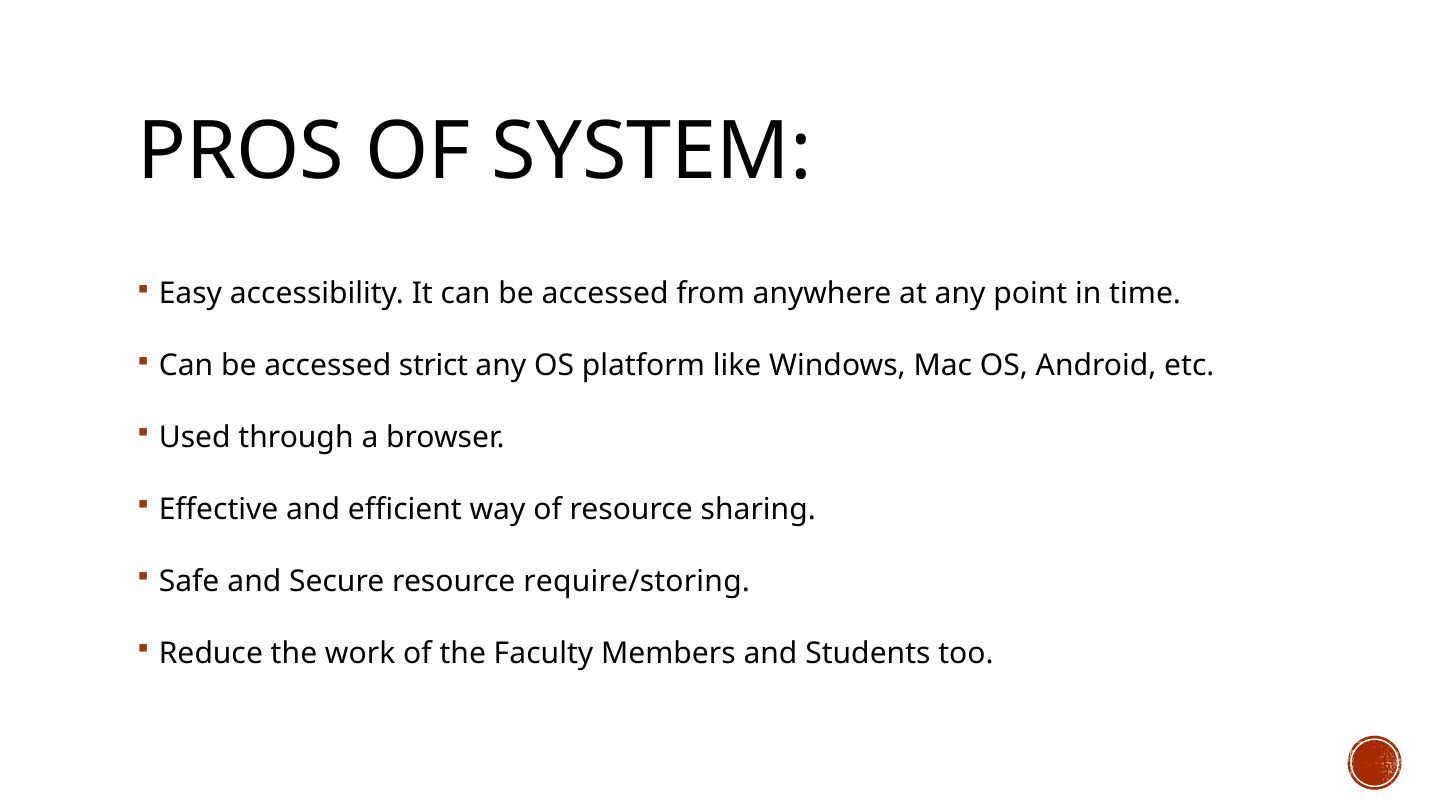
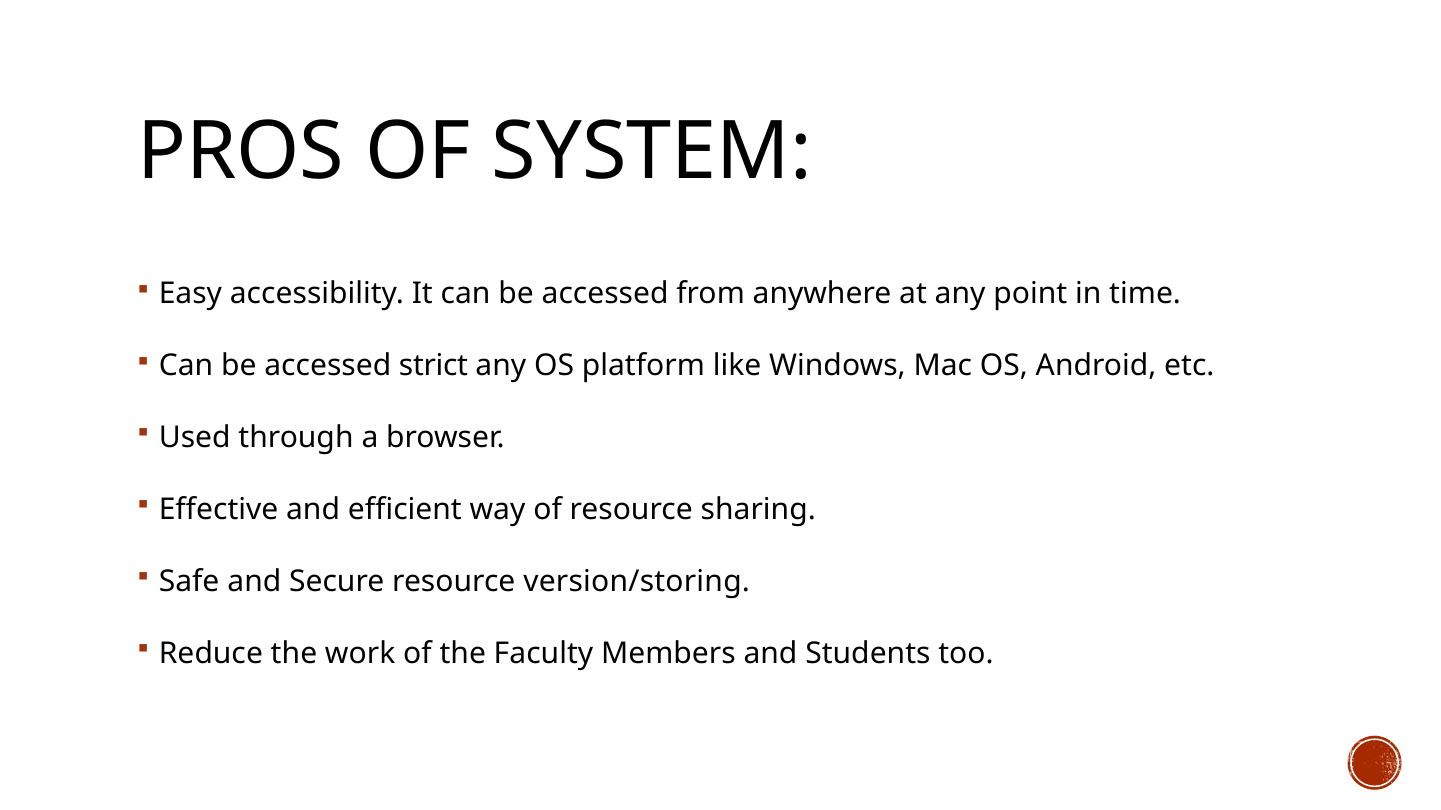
require/storing: require/storing -> version/storing (637, 582)
